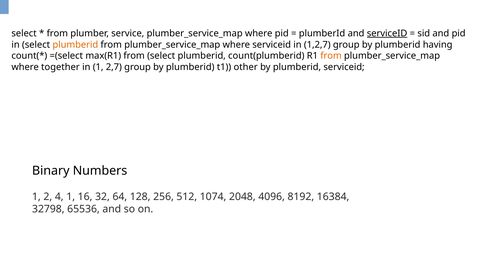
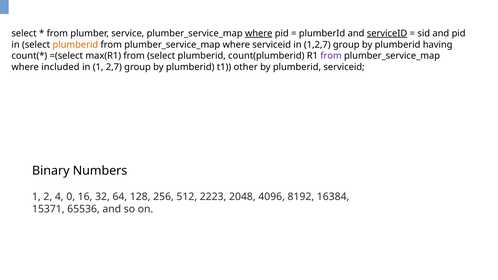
where underline: none -> present (259, 33)
from colour: orange -> purple (331, 56)
together: together -> included (60, 67)
4 1: 1 -> 0 (71, 197)
1074: 1074 -> 2223 (213, 197)
32798: 32798 -> 15371 (48, 209)
